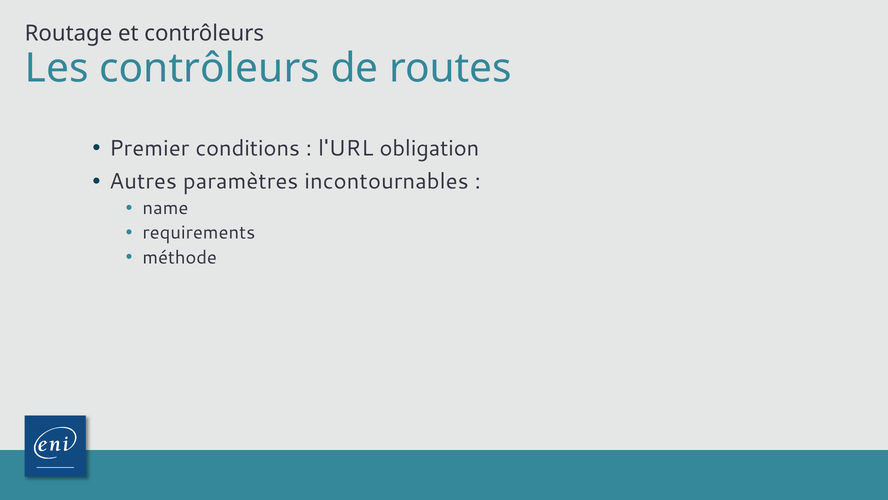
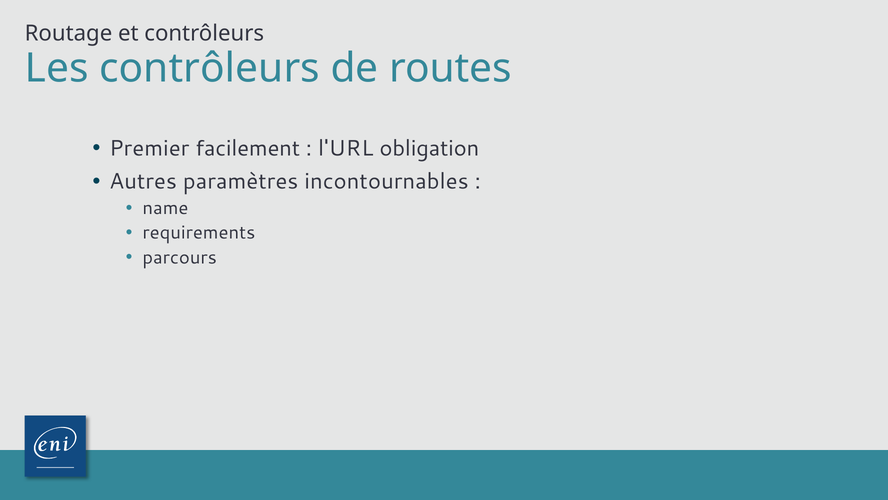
conditions: conditions -> facilement (248, 148)
méthode: méthode -> parcours (180, 257)
